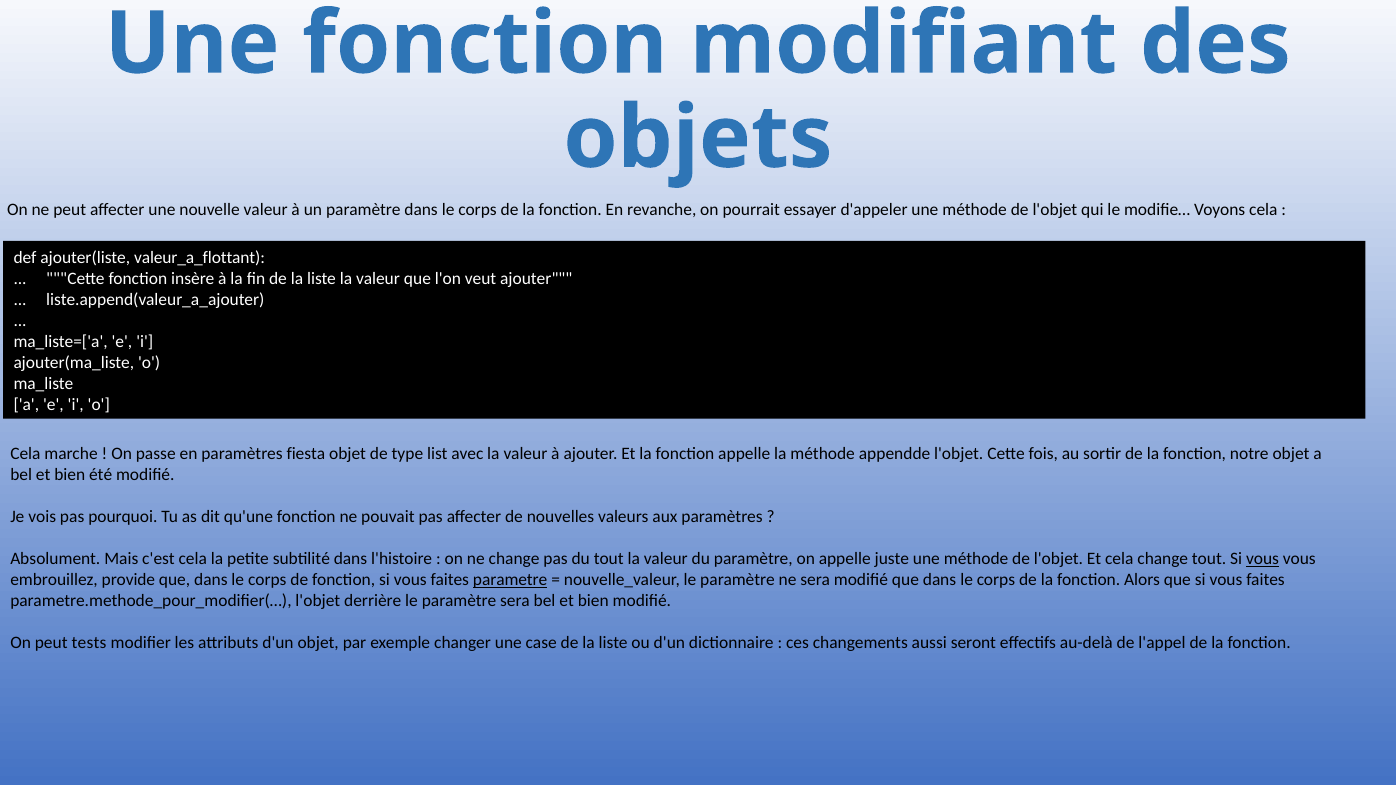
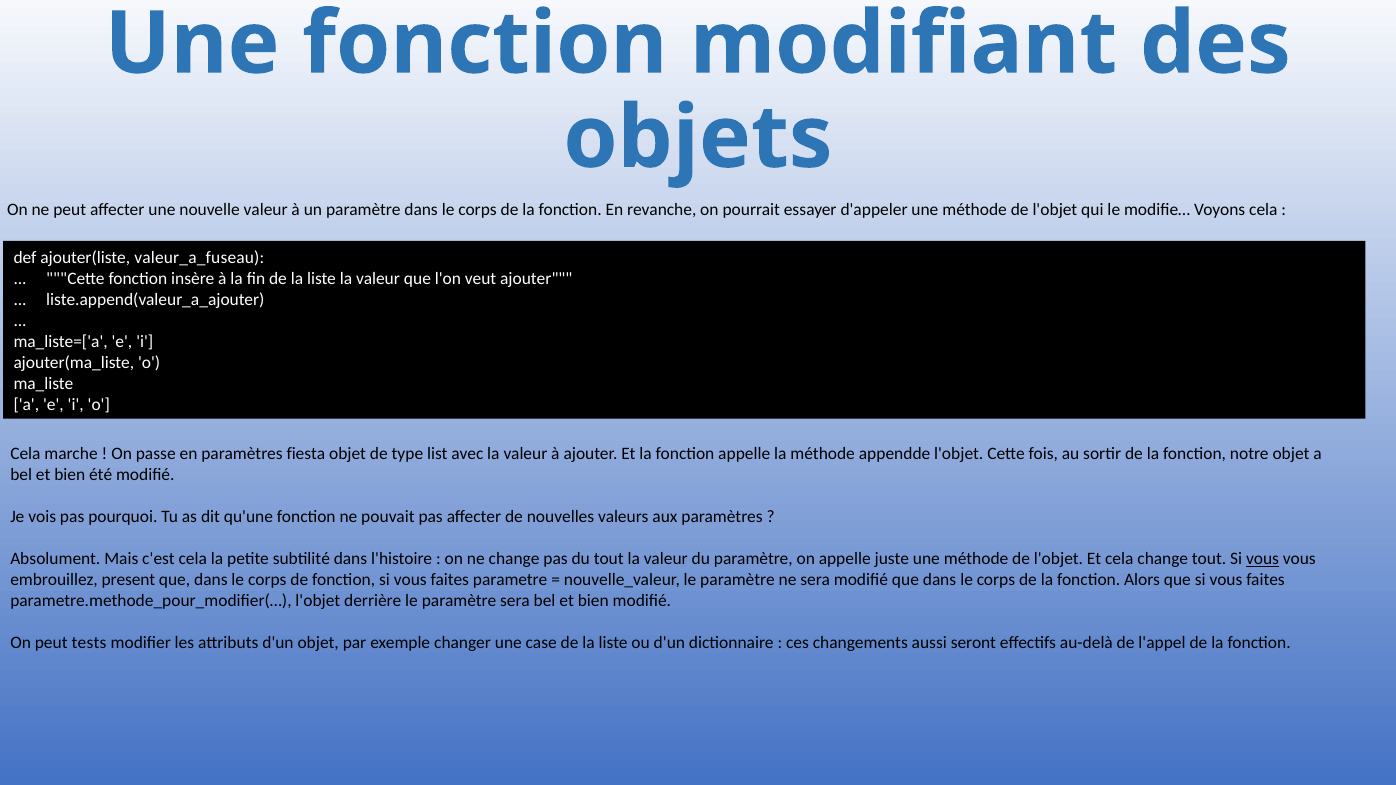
valeur_a_flottant: valeur_a_flottant -> valeur_a_fuseau (199, 258)
provide: provide -> present (128, 580)
parametre underline: present -> none (510, 580)
